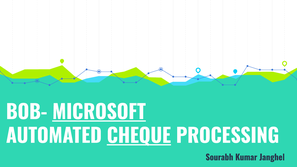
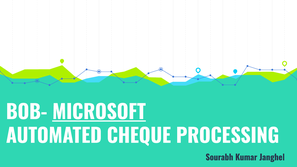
CHEQUE underline: present -> none (139, 136)
